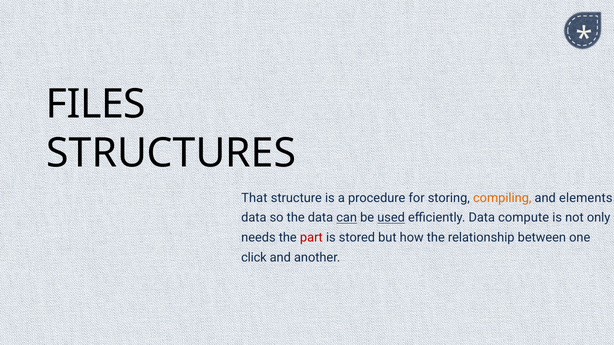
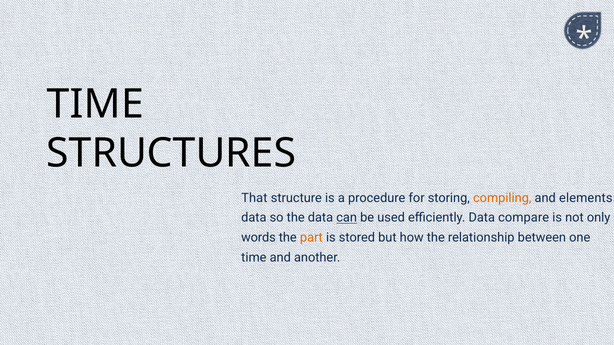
FILES: FILES -> TIME (95, 105)
used underline: present -> none (391, 218)
compute: compute -> compare (524, 218)
needs: needs -> words (258, 238)
part colour: red -> orange (311, 238)
click: click -> time (254, 258)
